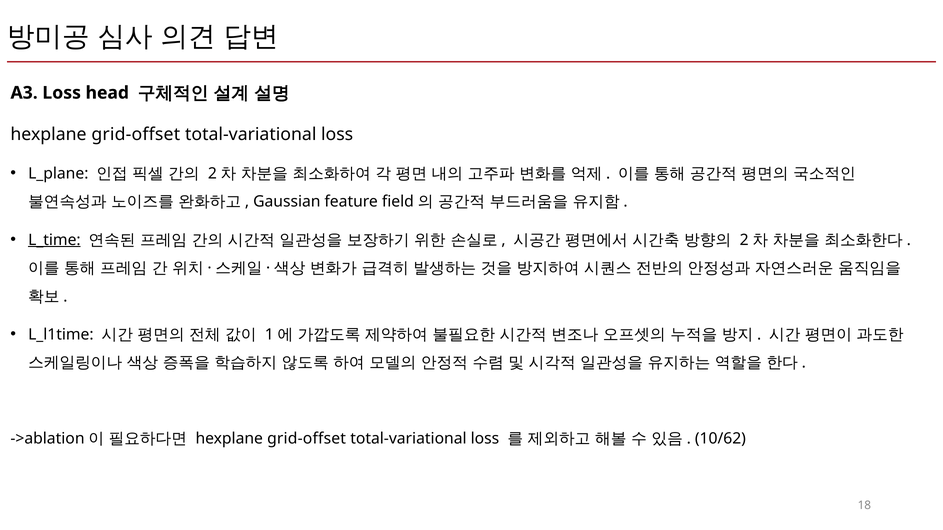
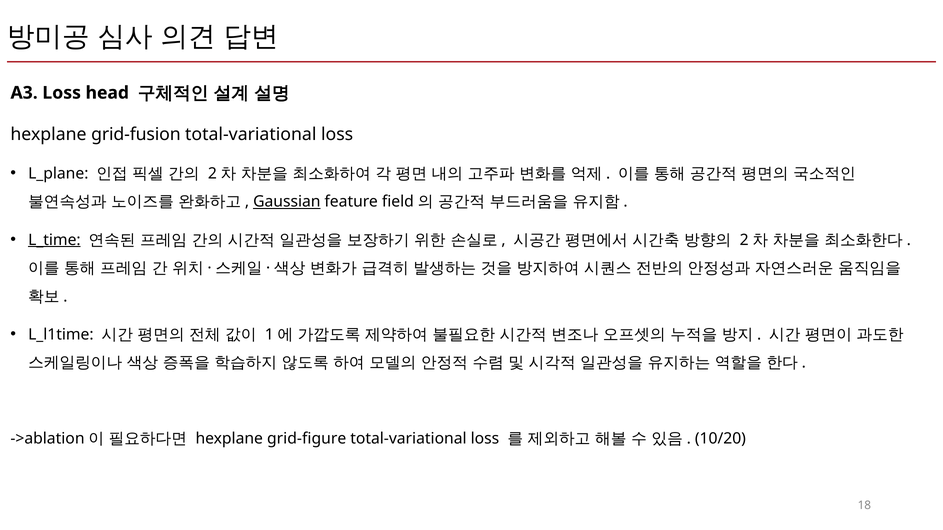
grid-offset: grid-offset -> grid-fusion (136, 135)
Gaussian underline: none -> present (287, 202)
grid-offset: grid-offset -> grid-figure (307, 439)
10/62: 10/62 -> 10/20 (720, 439)
